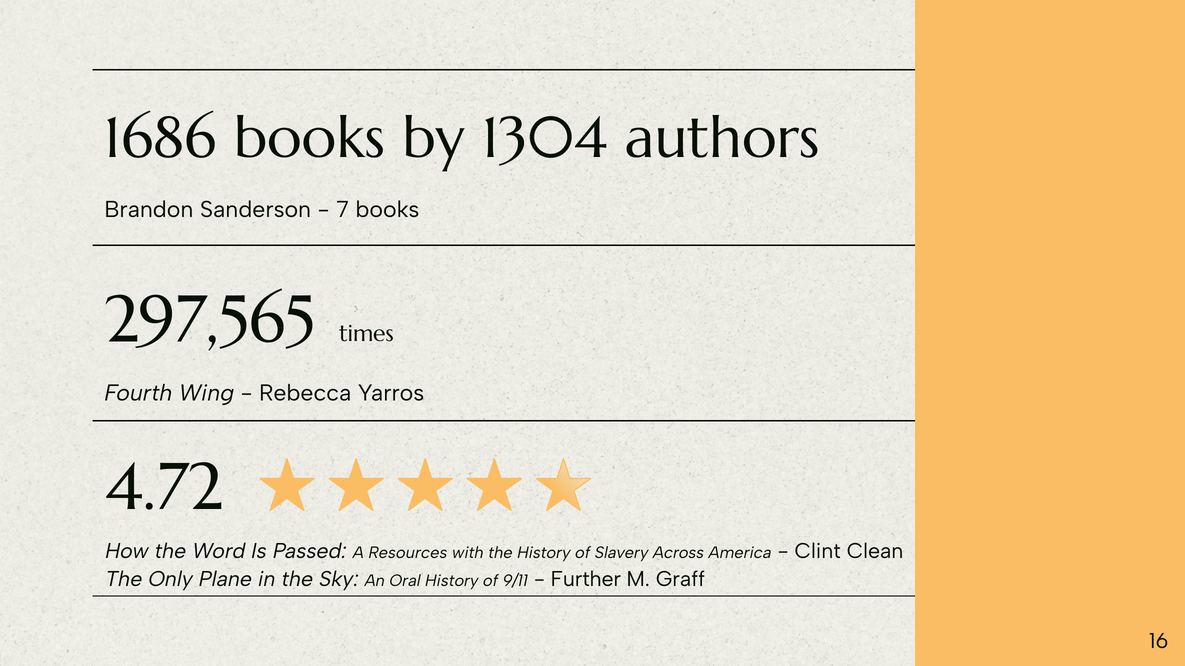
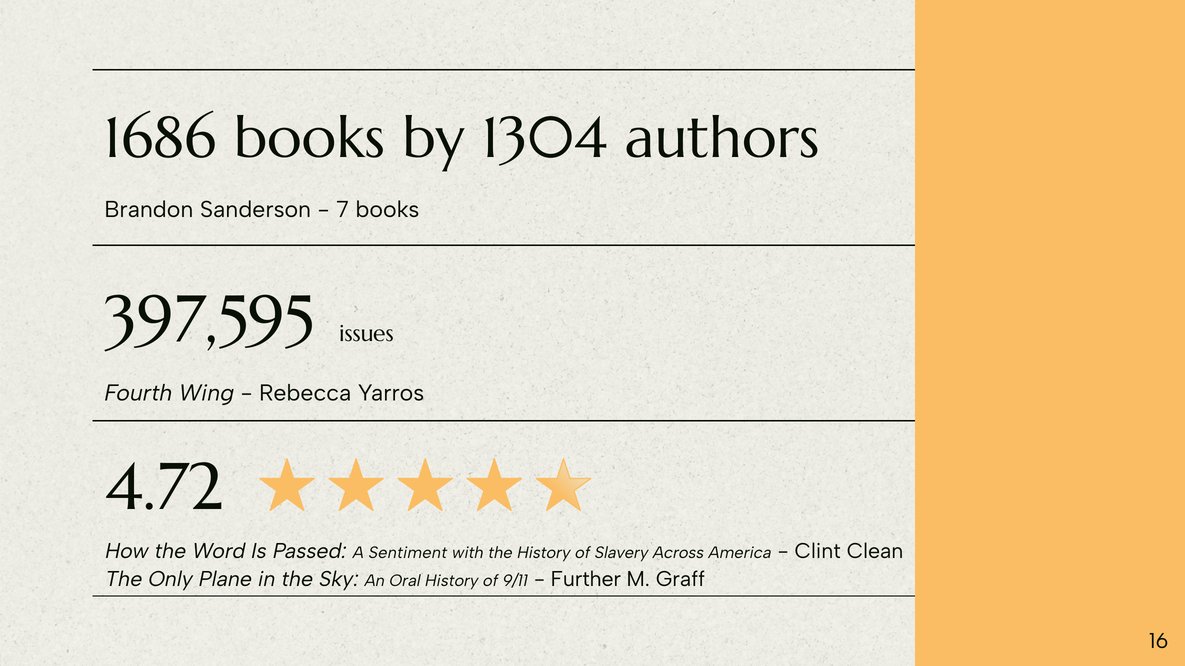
297,565: 297,565 -> 397,595 (210, 320)
times: times -> issues (367, 334)
Resources: Resources -> Sentiment (408, 553)
